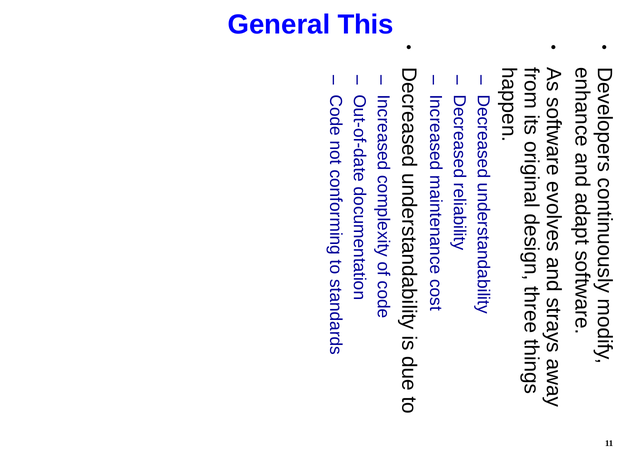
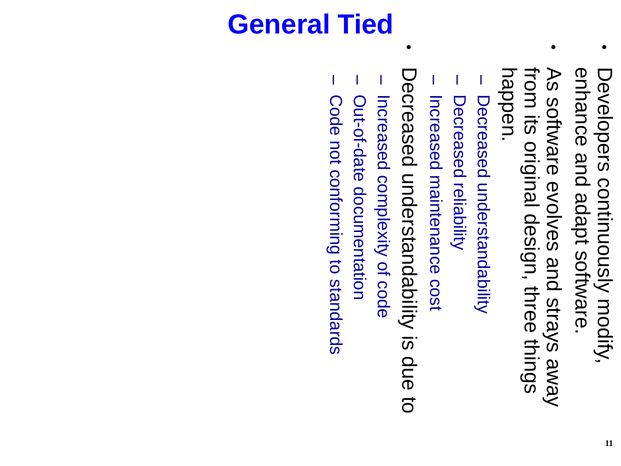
This: This -> Tied (366, 25)
